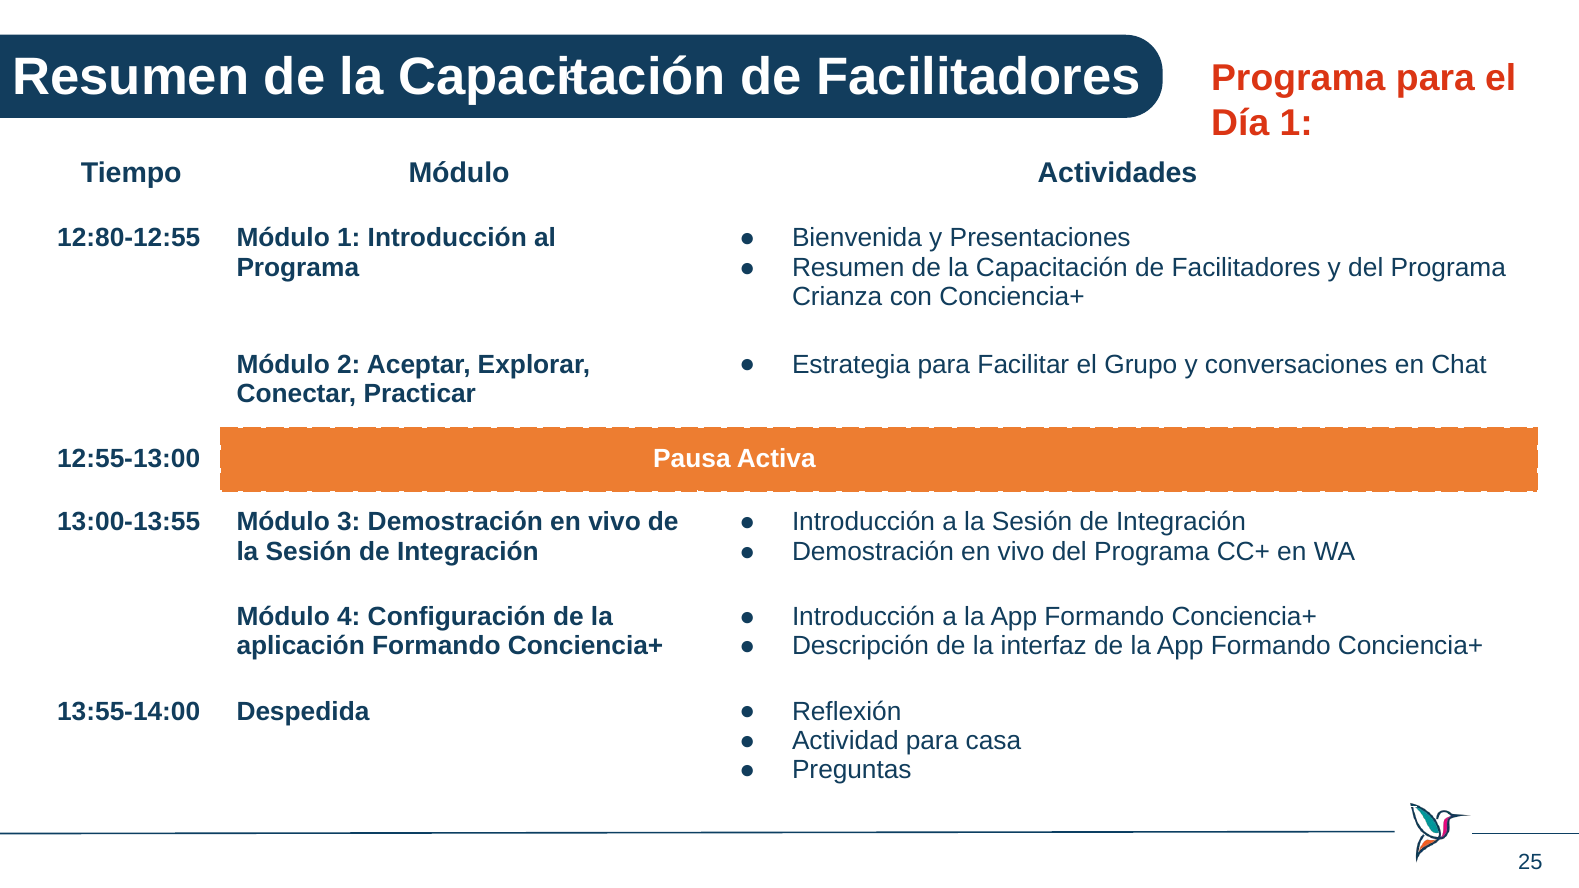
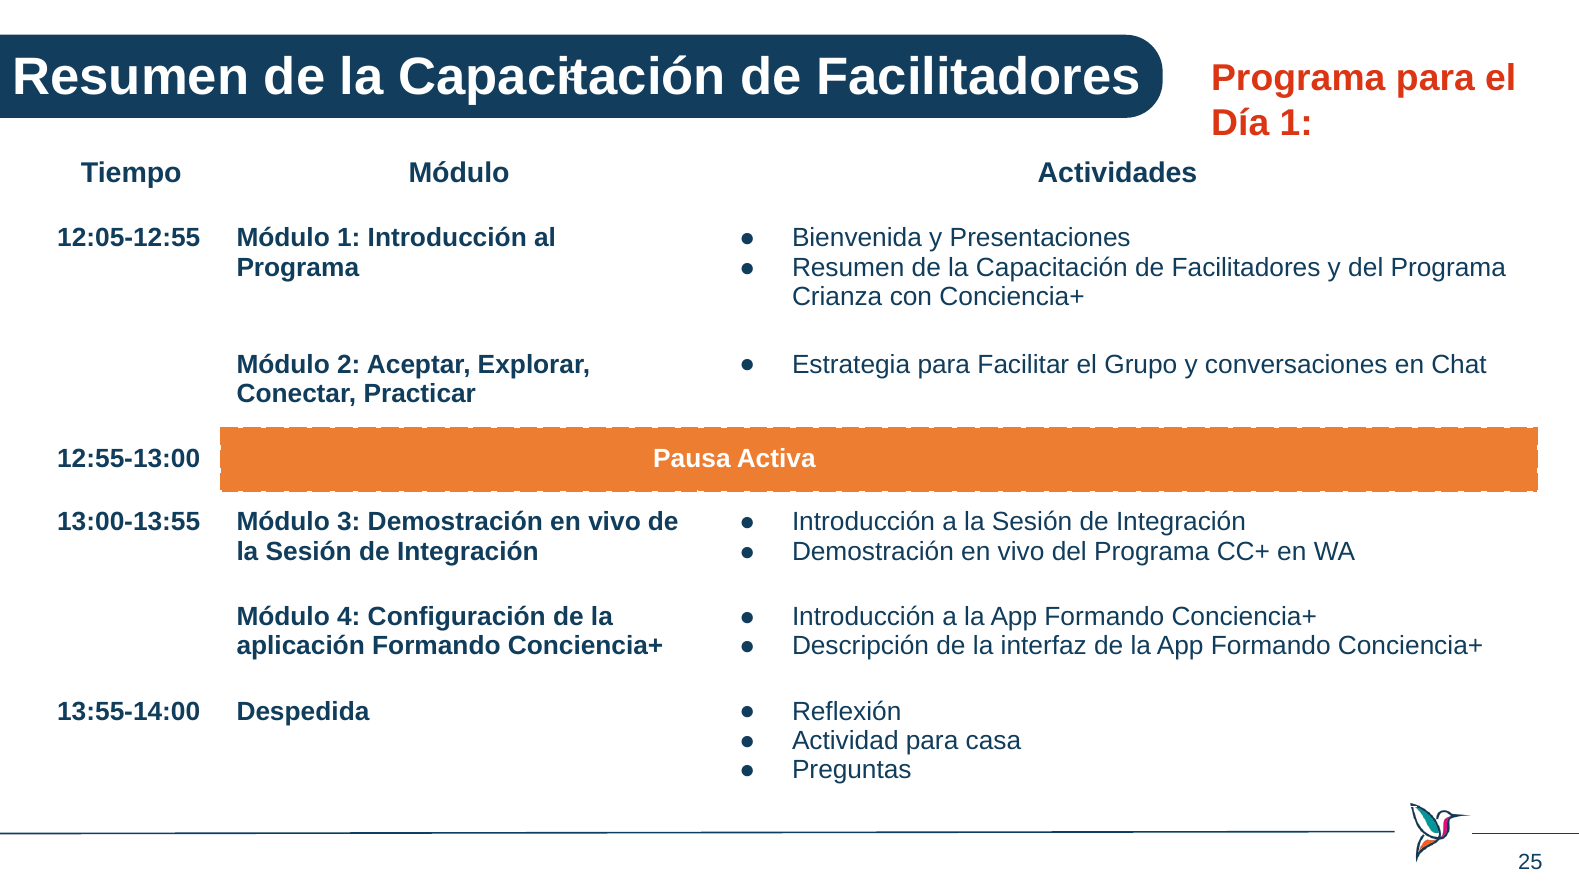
12:80-12:55: 12:80-12:55 -> 12:05-12:55 (129, 238)
